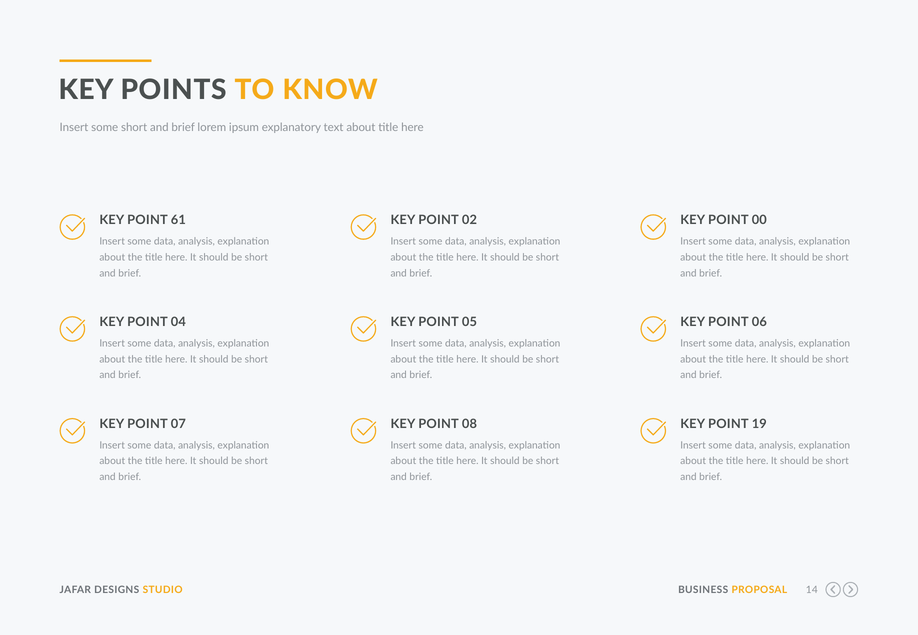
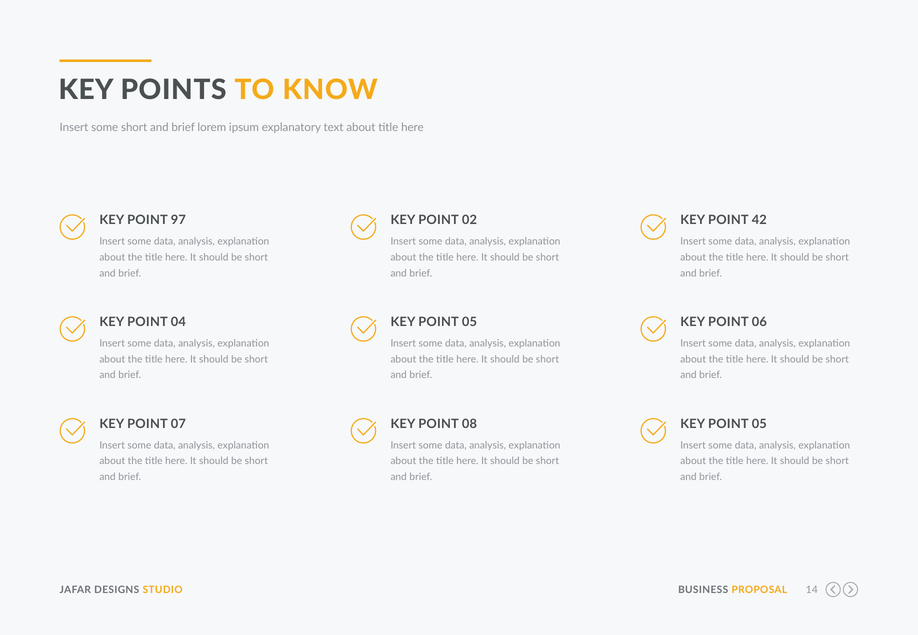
61: 61 -> 97 (178, 220)
00: 00 -> 42 (759, 220)
19: 19 -> 05 (759, 424)
